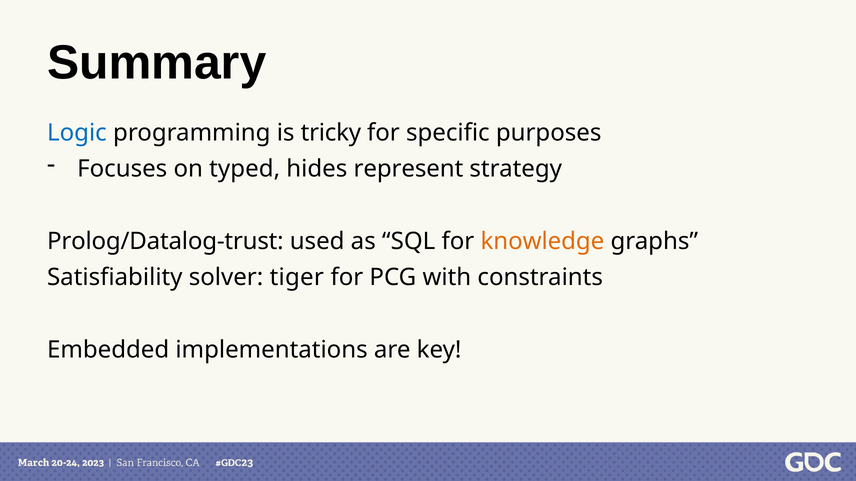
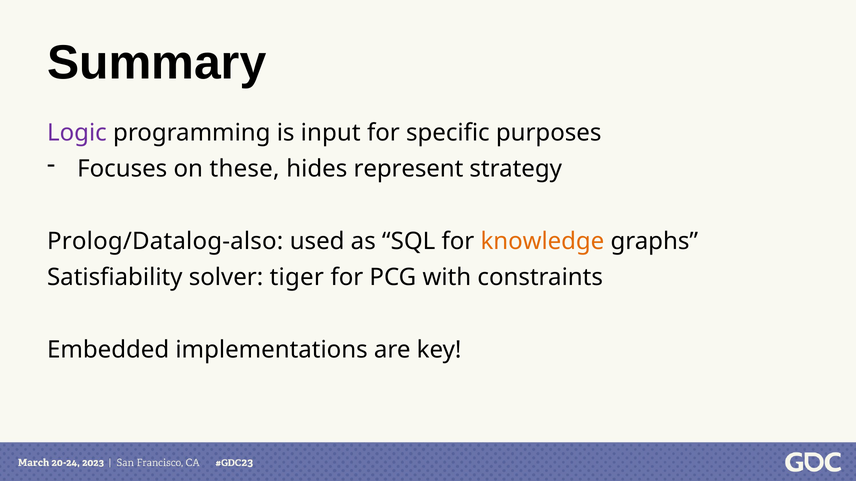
Logic colour: blue -> purple (77, 133)
tricky: tricky -> input (331, 133)
typed: typed -> these (245, 169)
Prolog/Datalog-trust: Prolog/Datalog-trust -> Prolog/Datalog-also (165, 242)
